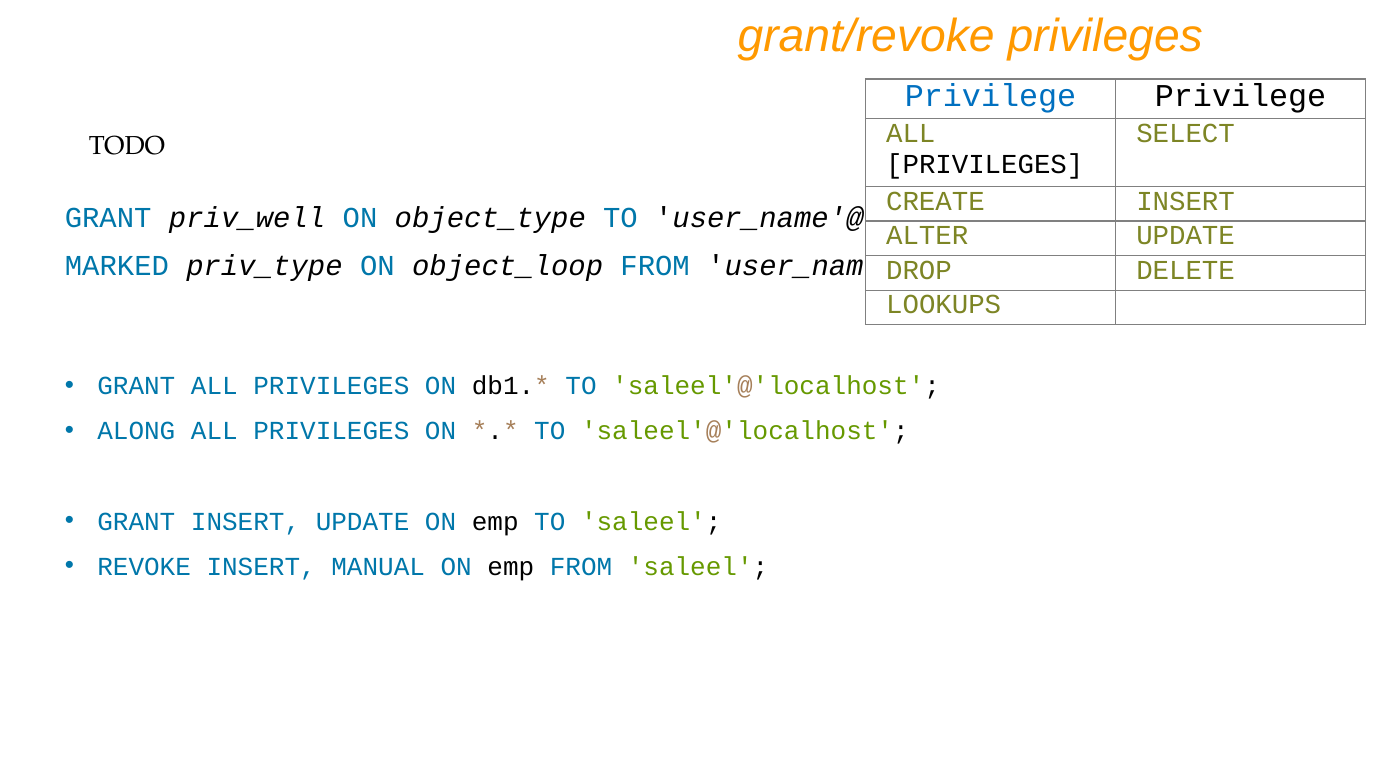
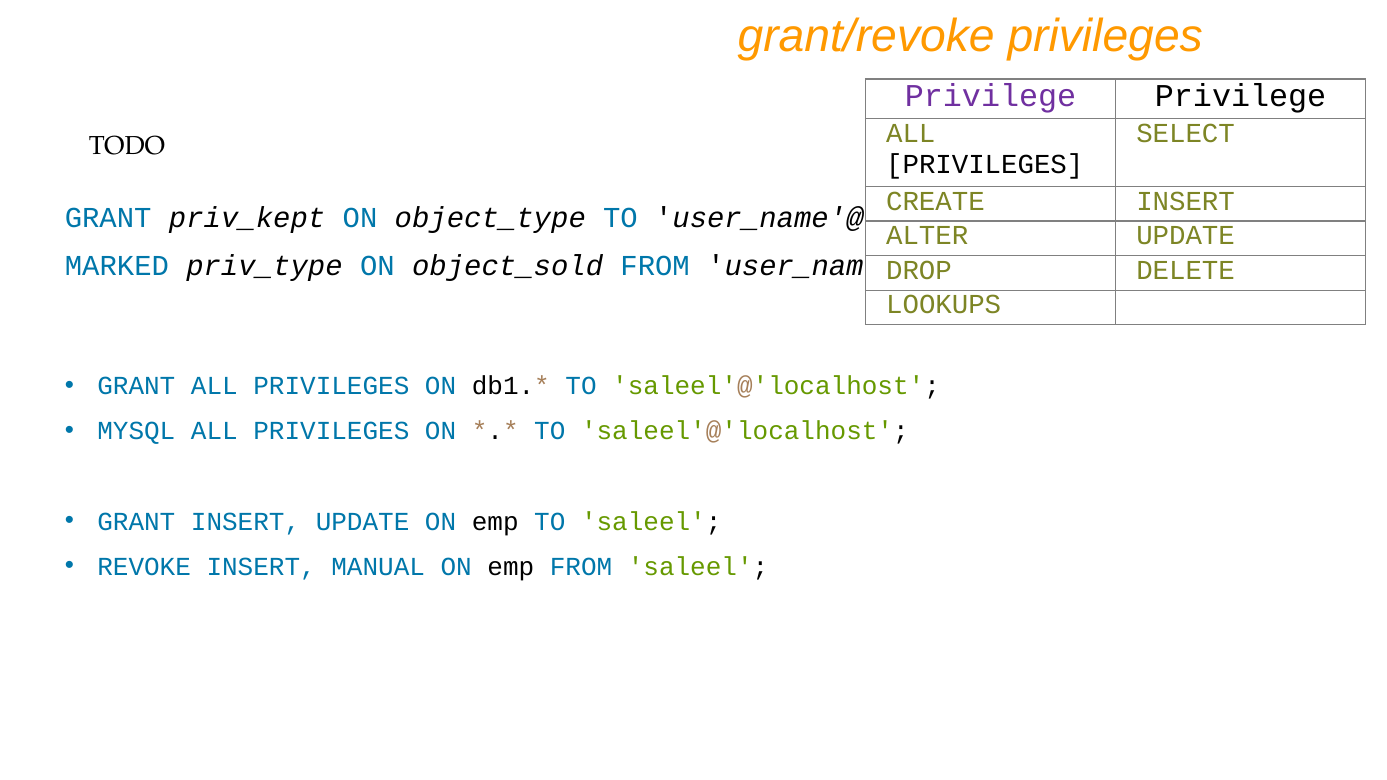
Privilege colour: blue -> purple (991, 96)
priv_well: priv_well -> priv_kept (247, 218)
object_loop: object_loop -> object_sold (508, 266)
ALONG: ALONG -> MYSQL (136, 431)
